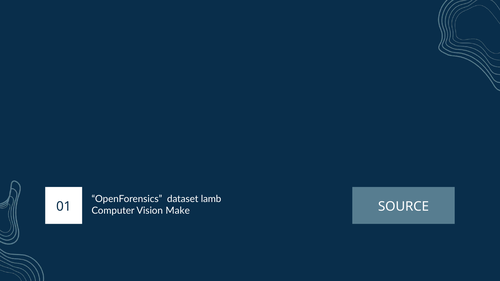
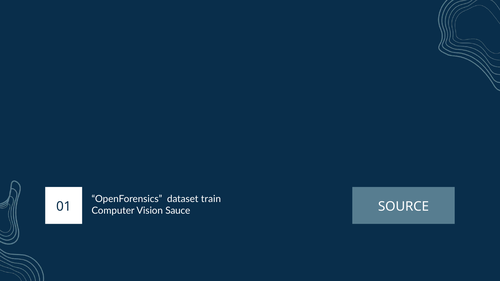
lamb: lamb -> train (211, 199)
Make: Make -> Sauce (178, 211)
